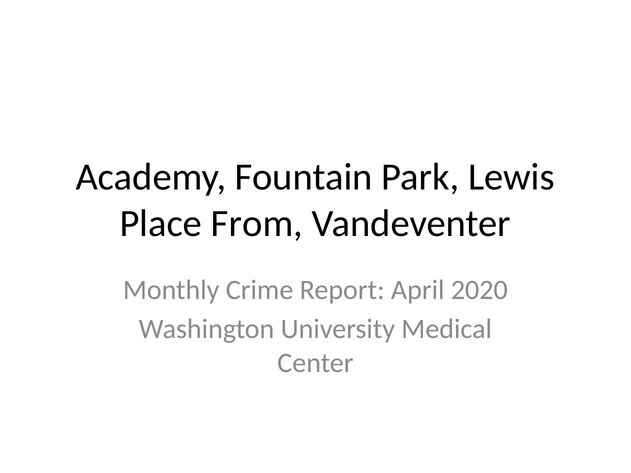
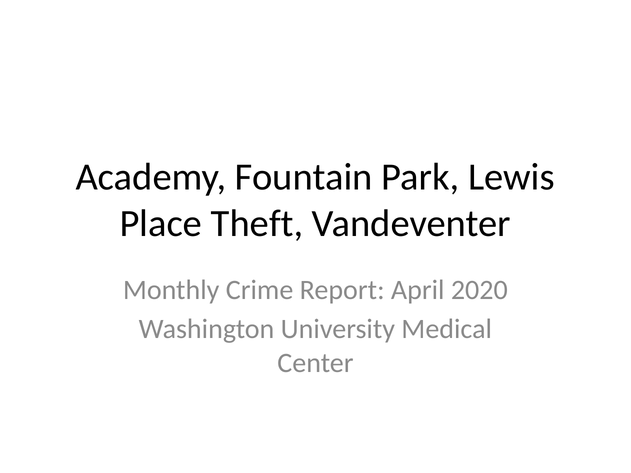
From: From -> Theft (257, 224)
